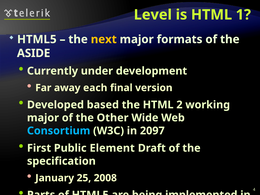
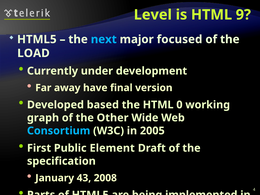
1: 1 -> 9 (243, 15)
next colour: yellow -> light blue (104, 39)
formats: formats -> focused (180, 39)
ASIDE: ASIDE -> LOAD (33, 53)
each: each -> have (95, 88)
2: 2 -> 0 (179, 105)
major: major -> graph (43, 118)
2097: 2097 -> 2005 (152, 131)
25: 25 -> 43 (84, 178)
